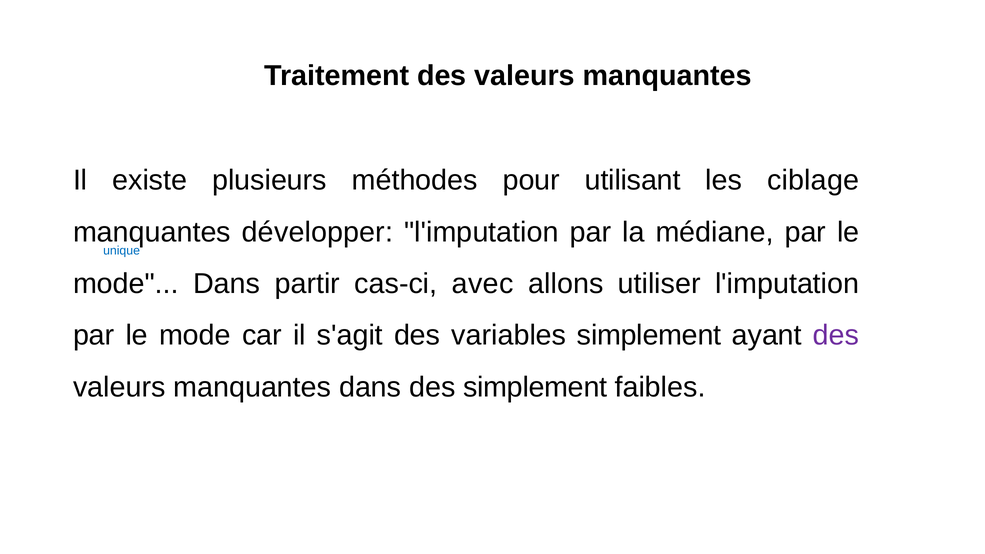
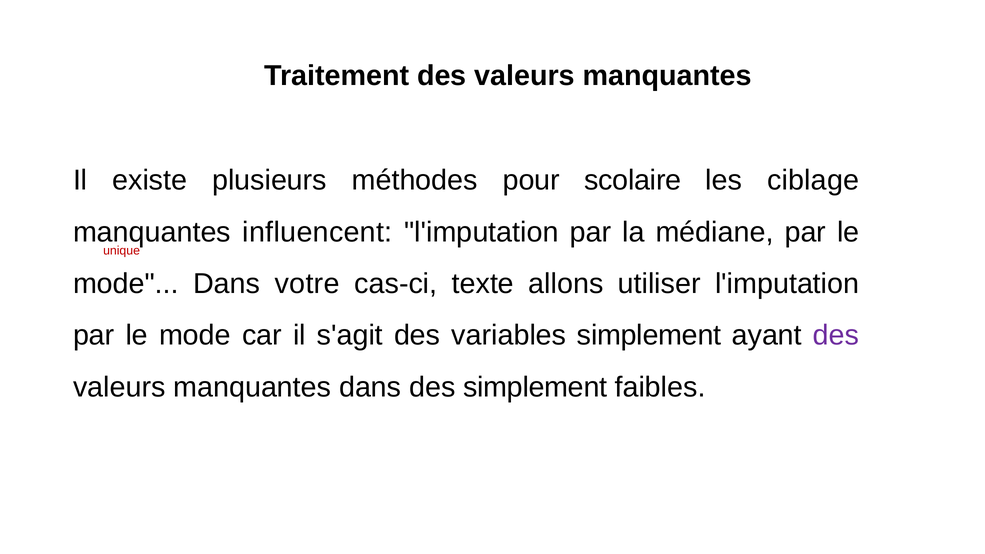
utilisant: utilisant -> scolaire (633, 180)
développer: développer -> influencent (317, 232)
unique colour: blue -> red (122, 251)
partir: partir -> votre (307, 284)
cas-ci avec: avec -> texte (483, 284)
